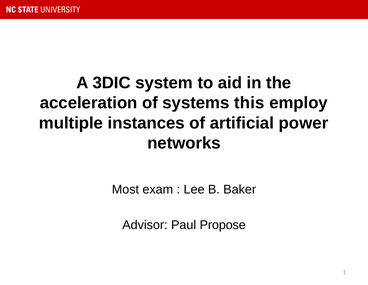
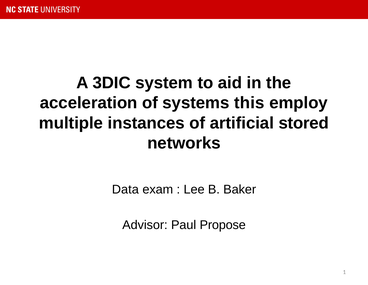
power: power -> stored (304, 123)
Most: Most -> Data (125, 189)
